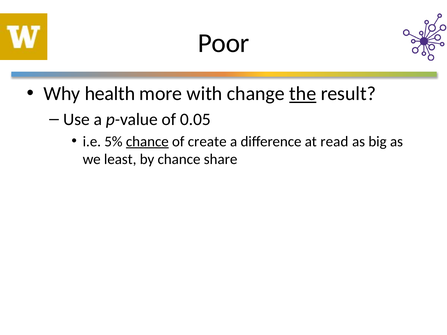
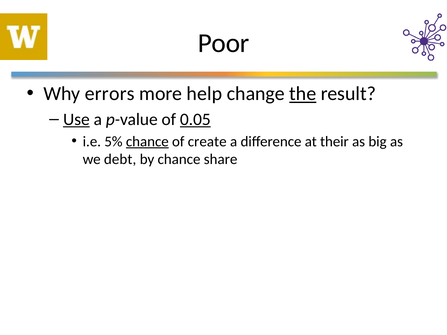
health: health -> errors (110, 94)
with: with -> help (204, 94)
Use underline: none -> present (76, 119)
0.05 underline: none -> present (195, 119)
read: read -> their (334, 142)
least: least -> debt (120, 160)
